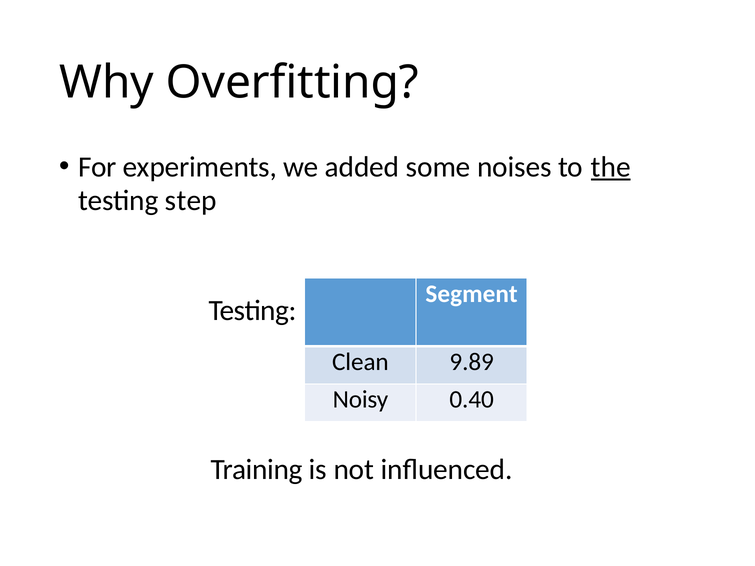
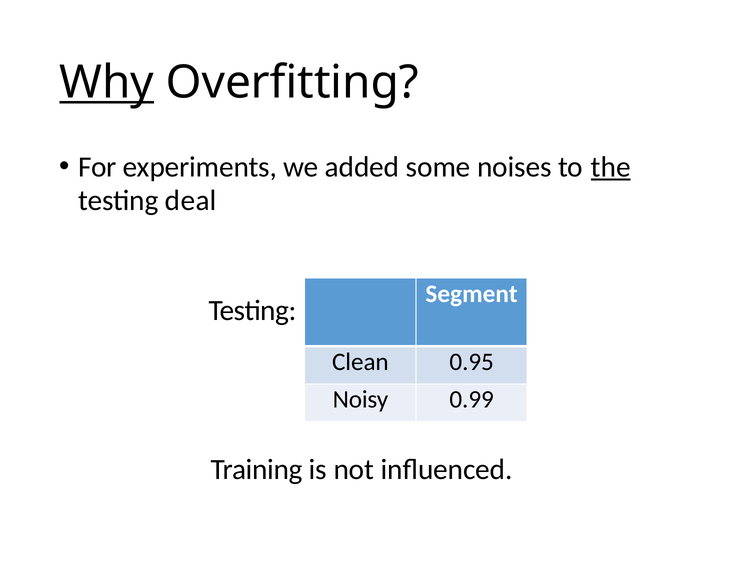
Why underline: none -> present (107, 82)
step: step -> deal (191, 201)
9.89: 9.89 -> 0.95 (472, 362)
0.40: 0.40 -> 0.99 (472, 400)
